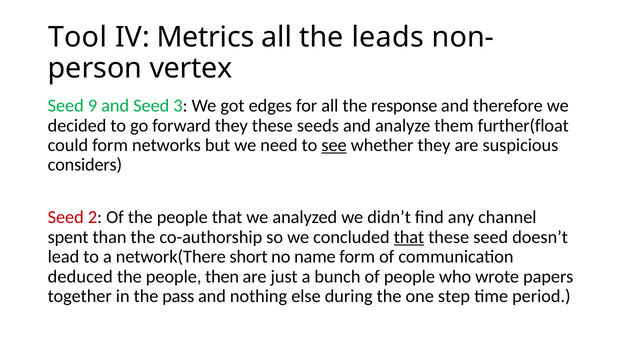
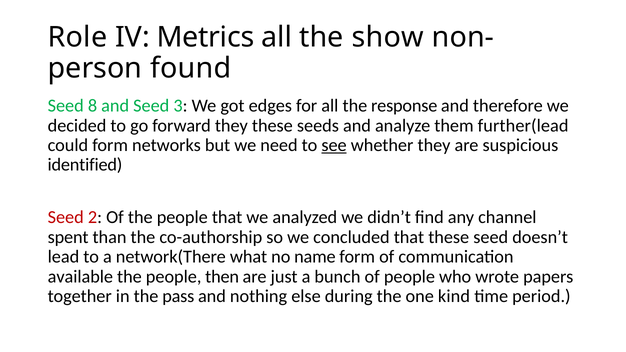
Tool: Tool -> Role (78, 37)
leads: leads -> show (388, 37)
vertex: vertex -> found (191, 68)
9: 9 -> 8 (93, 106)
further(float: further(float -> further(lead (523, 126)
considers: considers -> identified (85, 165)
that underline: present -> none (409, 237)
short: short -> what (249, 257)
deduced: deduced -> available (80, 277)
step: step -> kind (454, 296)
